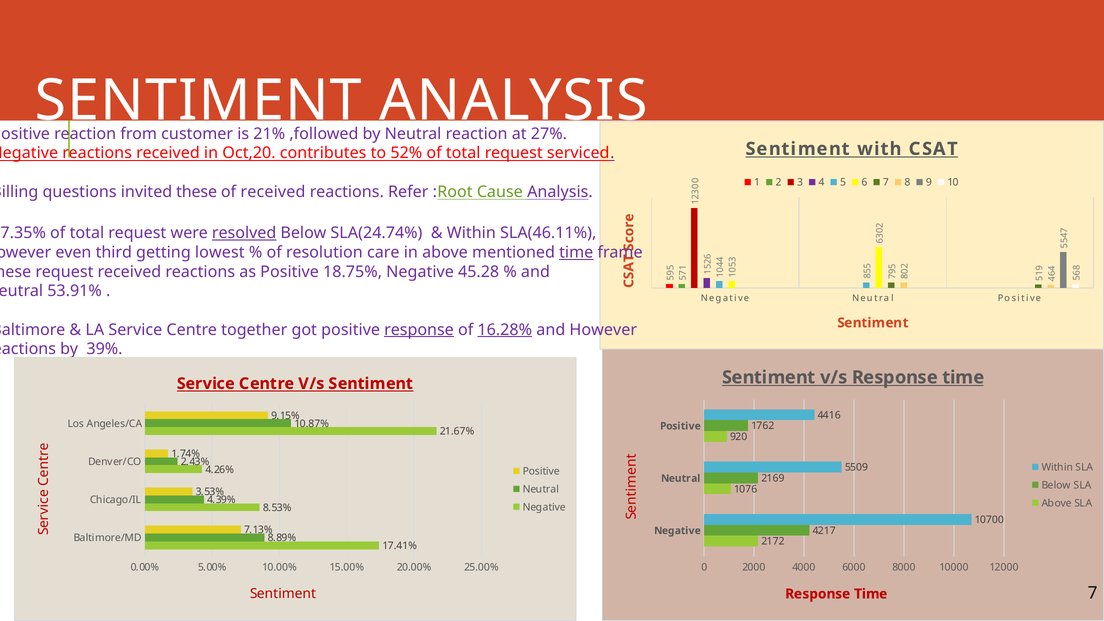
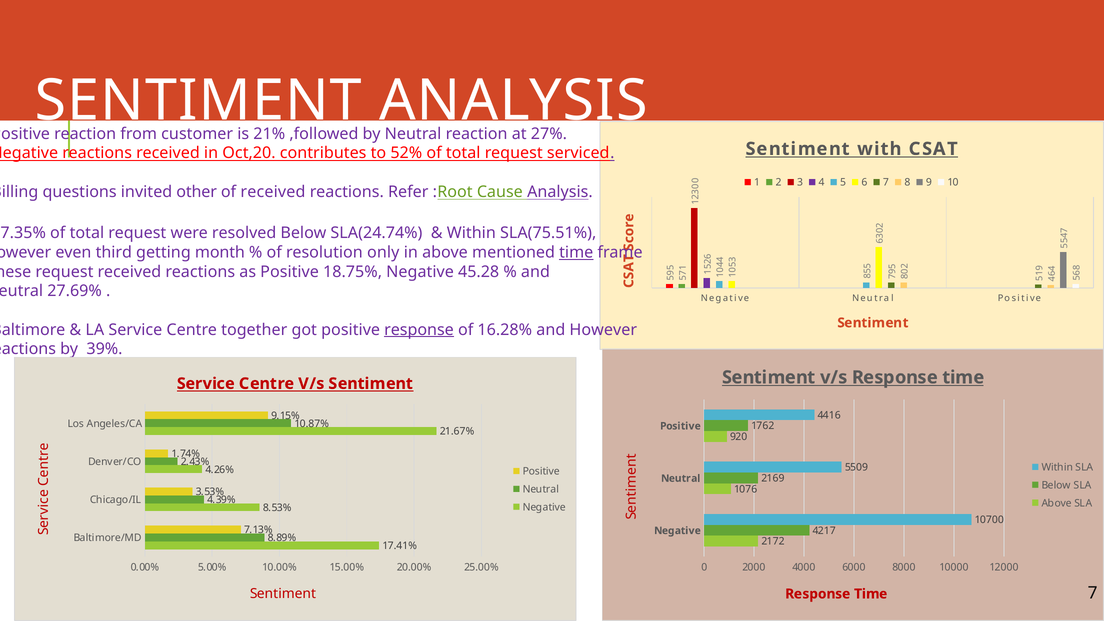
invited these: these -> other (197, 192)
resolved underline: present -> none (244, 233)
SLA(46.11%: SLA(46.11% -> SLA(75.51% (548, 233)
lowest: lowest -> month (220, 252)
care: care -> only (383, 252)
53.91%: 53.91% -> 27.69% (75, 291)
16.28% underline: present -> none (505, 330)
